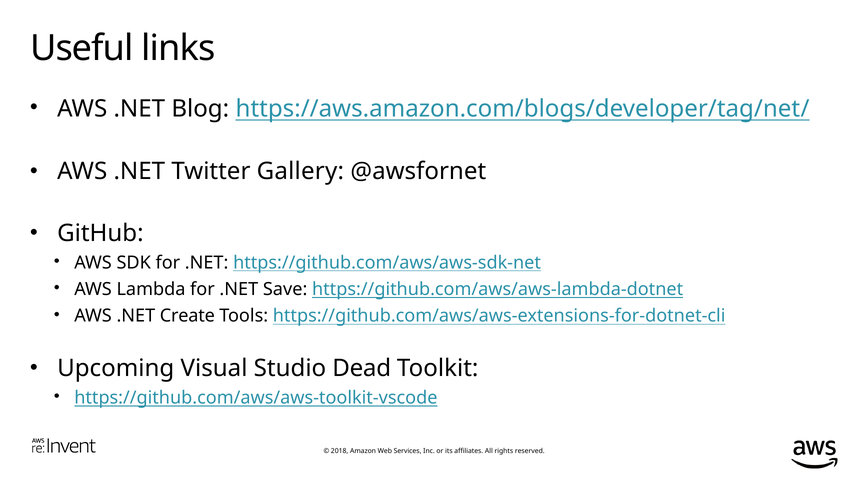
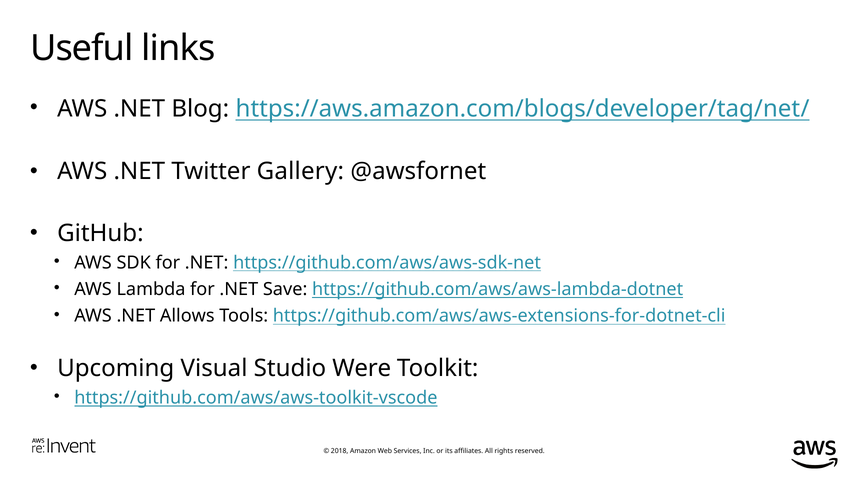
Create: Create -> Allows (187, 316)
Dead: Dead -> Were (362, 368)
